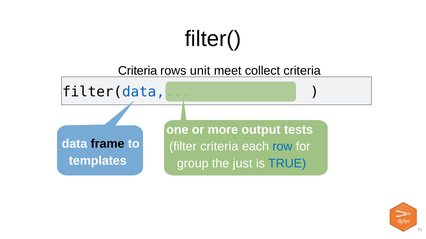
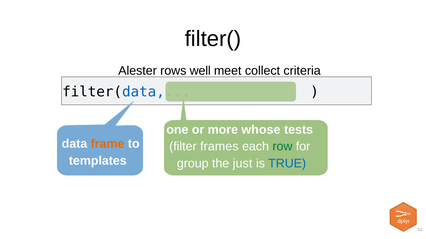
Criteria: Criteria -> Alester (138, 71)
unit: unit -> well (200, 71)
output: output -> whose (261, 130)
frame colour: black -> orange (108, 144)
filter criteria: criteria -> frames (219, 147)
row colour: blue -> green (282, 147)
